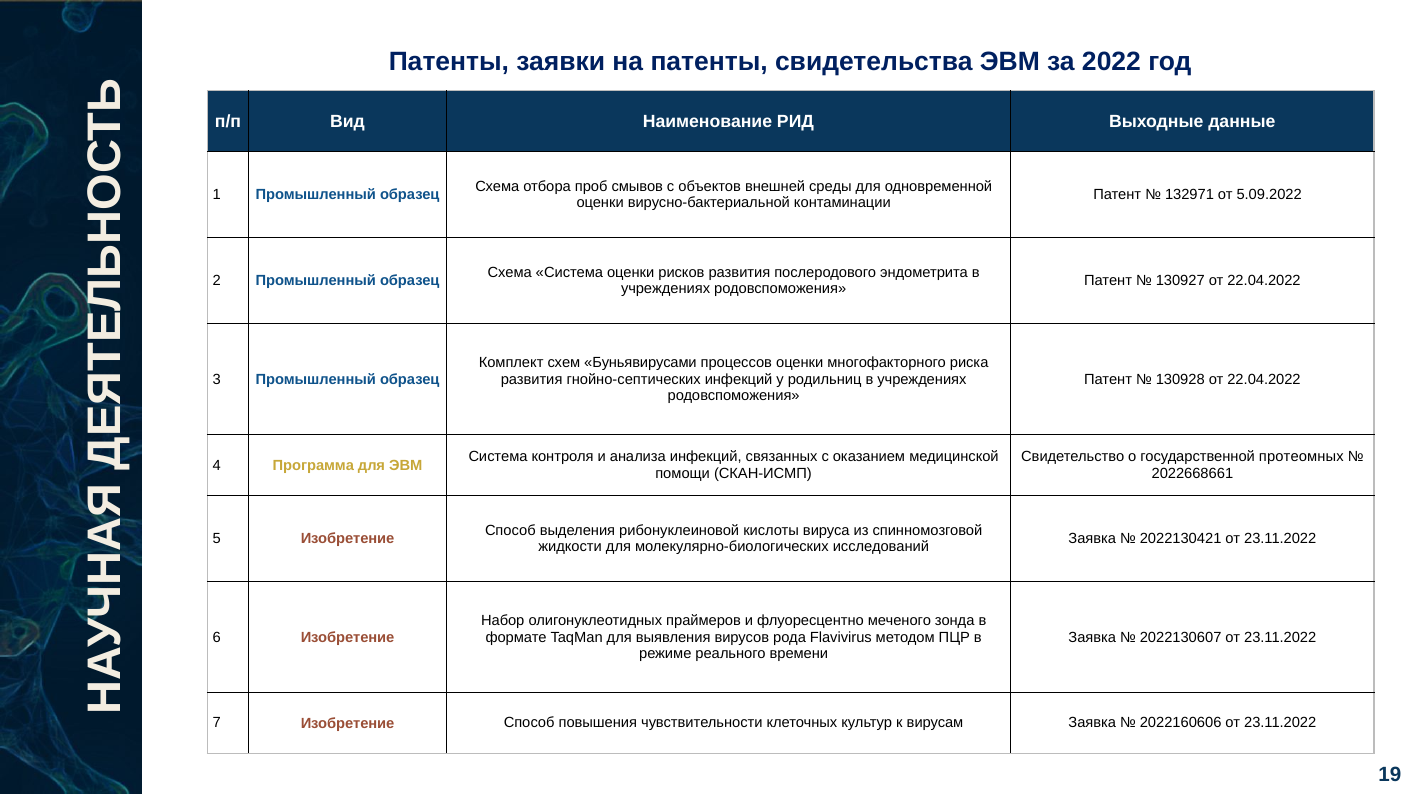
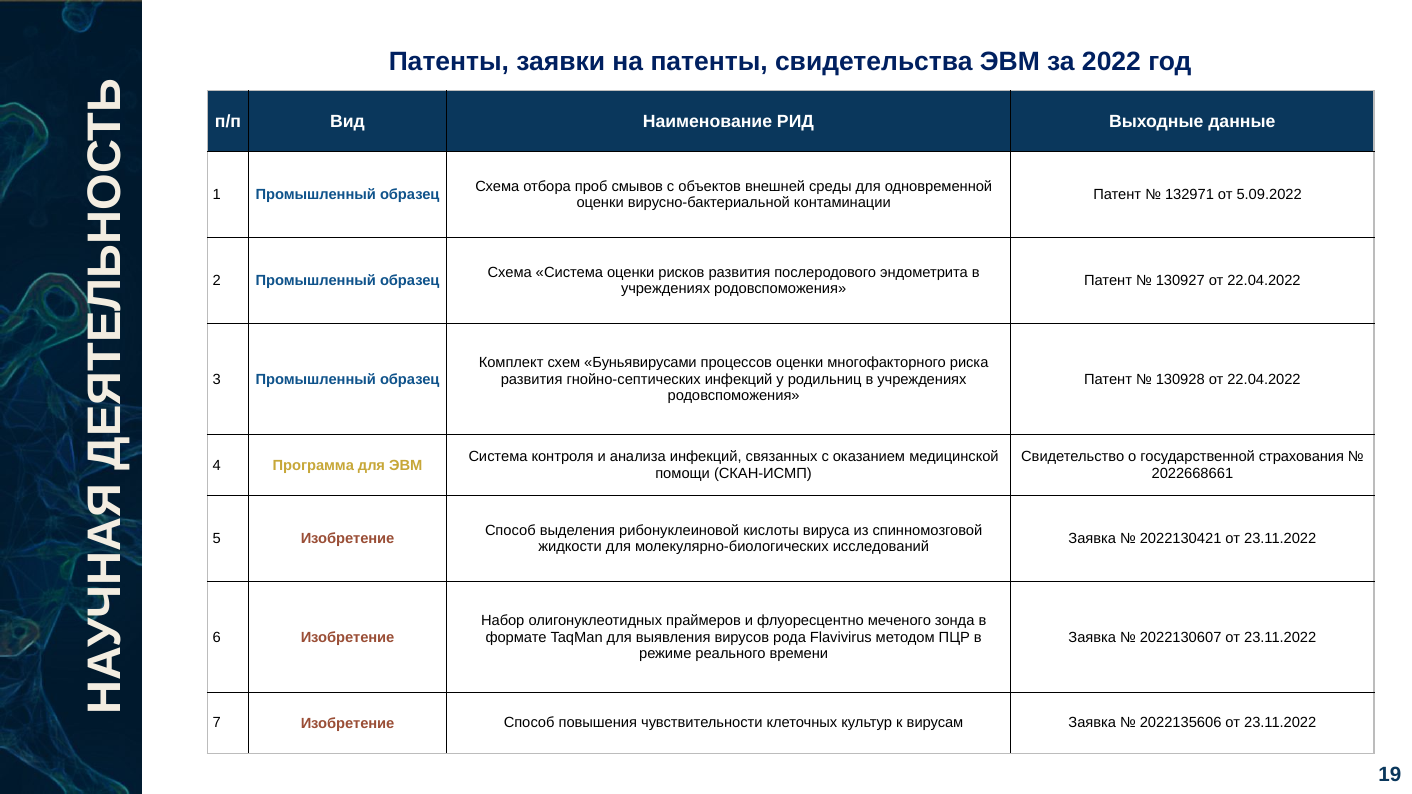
протеомных: протеомных -> страхования (1301, 457)
2022160606: 2022160606 -> 2022135606 (1181, 723)
